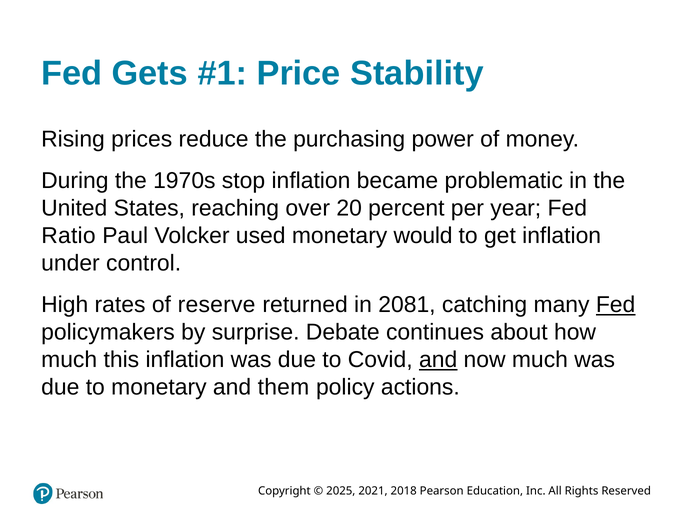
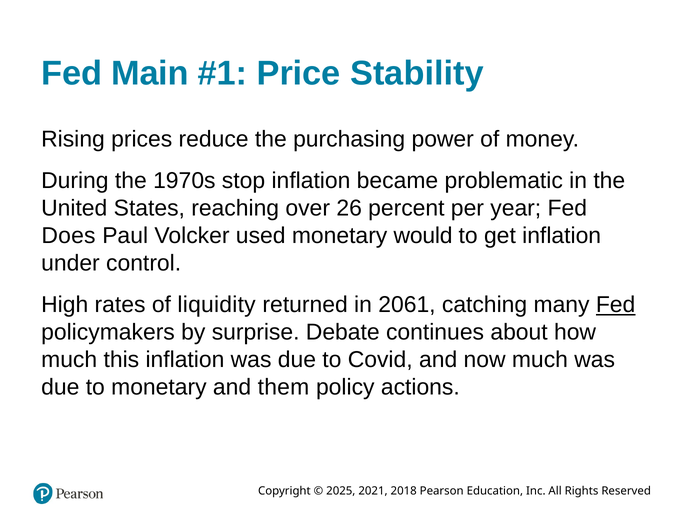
Gets: Gets -> Main (150, 74)
20: 20 -> 26 (349, 208)
Ratio: Ratio -> Does (68, 236)
reserve: reserve -> liquidity (217, 305)
2081: 2081 -> 2061 (407, 305)
and underline: present -> none (438, 360)
